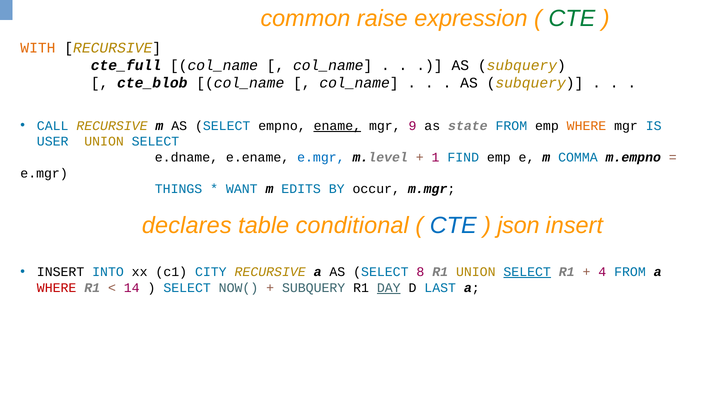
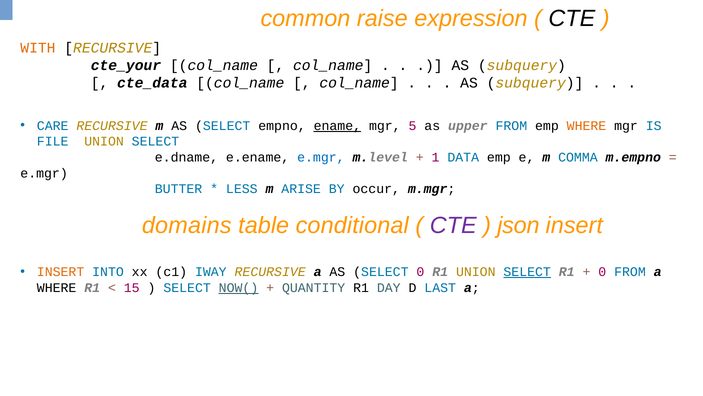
CTE colour: green -> black (572, 18)
cte_full: cte_full -> cte_your (126, 65)
cte_blob: cte_blob -> cte_data (152, 83)
CALL: CALL -> CARE (53, 126)
9: 9 -> 5 (413, 126)
state: state -> upper (468, 126)
USER: USER -> FILE (53, 141)
FIND: FIND -> DATA (463, 157)
THINGS: THINGS -> BUTTER (179, 189)
WANT: WANT -> LESS (242, 189)
EDITS: EDITS -> ARISE (301, 189)
declares: declares -> domains (187, 225)
CTE colour: blue -> purple (453, 225)
INSERT colour: black -> orange (61, 271)
CITY: CITY -> IWAY (211, 271)
SELECT 8: 8 -> 0 (420, 271)
4: 4 -> 0 (602, 271)
WHERE colour: red -> black (57, 287)
14: 14 -> 15 (132, 287)
NOW( underline: none -> present (239, 287)
SUBQUERY: SUBQUERY -> QUANTITY (314, 287)
DAY underline: present -> none (389, 287)
